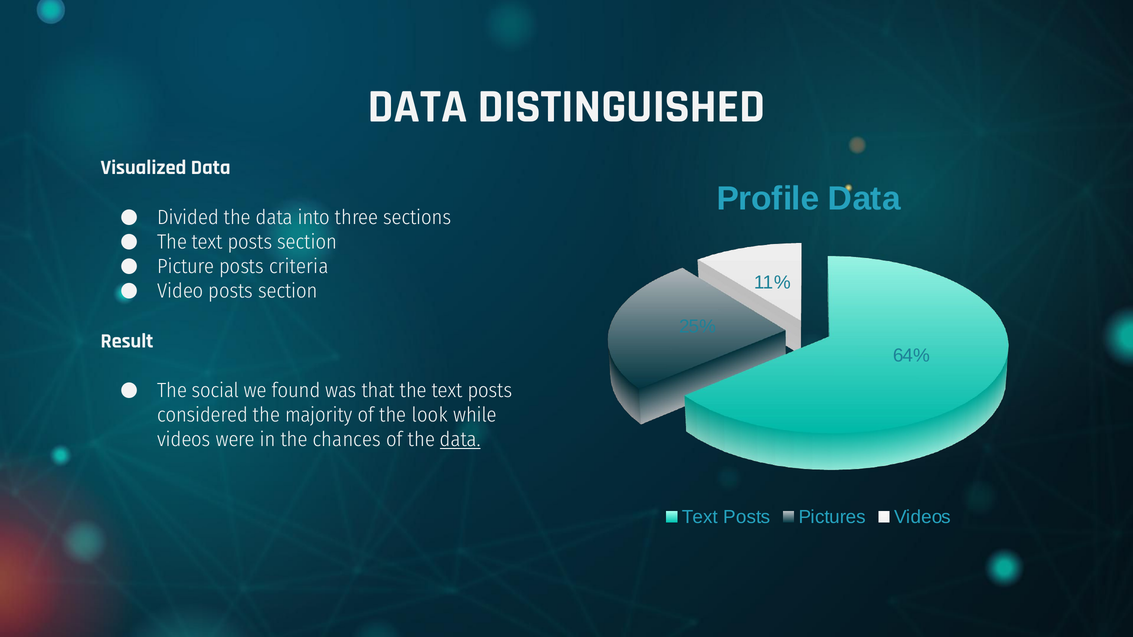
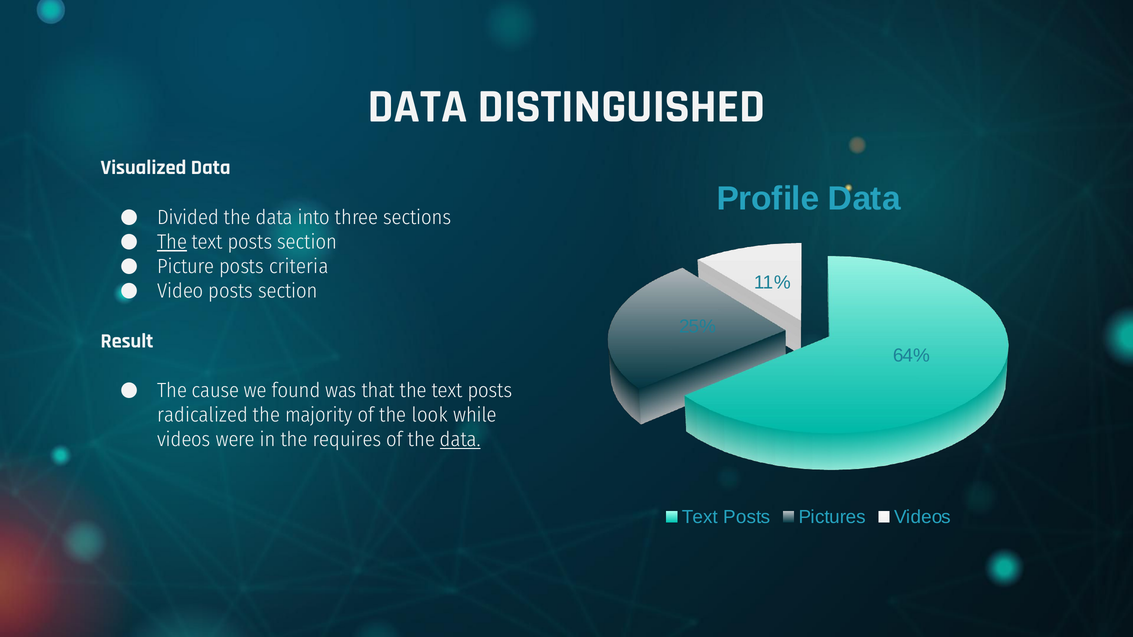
The underline: none -> present (172, 242)
social: social -> cause (216, 391)
considered: considered -> radicalized (203, 415)
chances: chances -> requires (347, 440)
